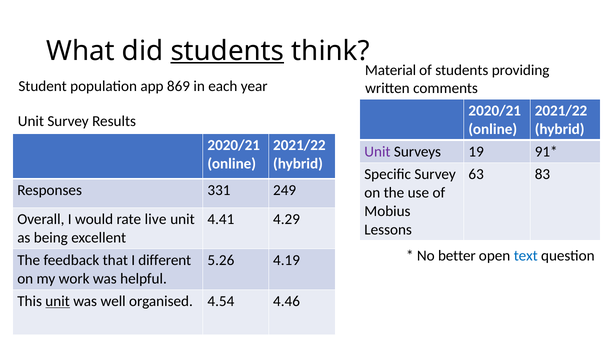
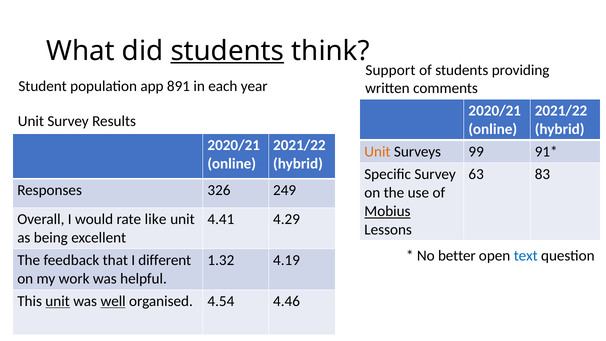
Material: Material -> Support (390, 70)
869: 869 -> 891 (178, 86)
Unit colour: purple -> orange (377, 152)
19: 19 -> 99 (476, 152)
331: 331 -> 326 (219, 190)
Mobius underline: none -> present (387, 211)
live: live -> like (156, 219)
5.26: 5.26 -> 1.32 (221, 260)
well underline: none -> present (113, 301)
